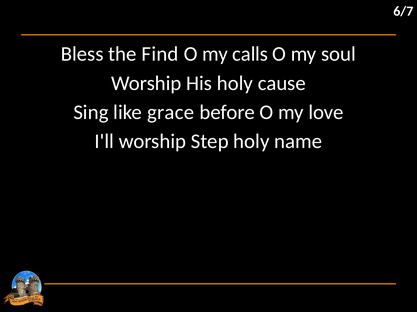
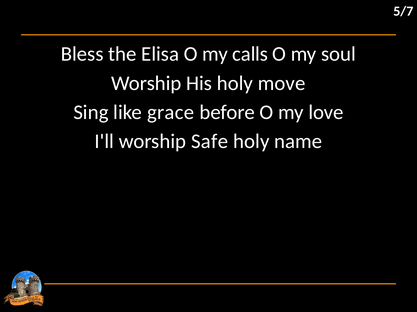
6/7: 6/7 -> 5/7 (403, 11)
Find: Find -> Elisa (160, 54)
cause: cause -> move (282, 83)
Step: Step -> Safe (210, 142)
